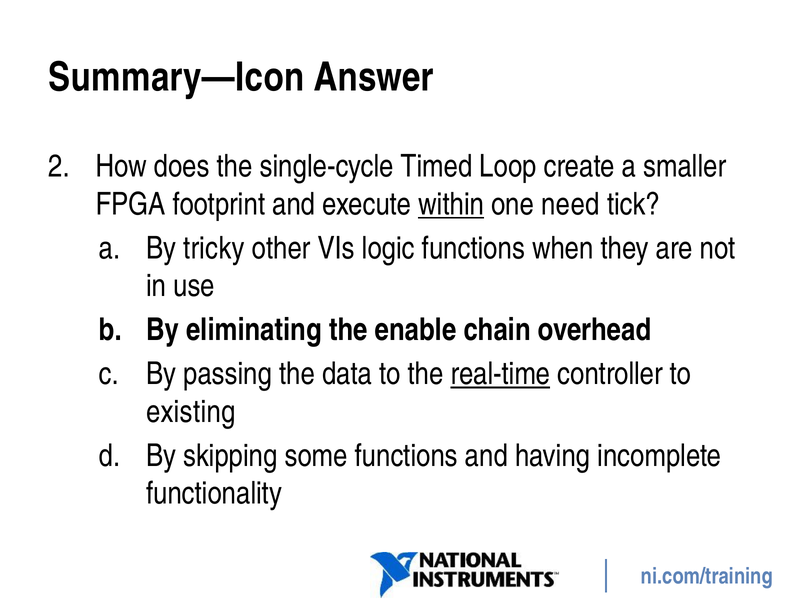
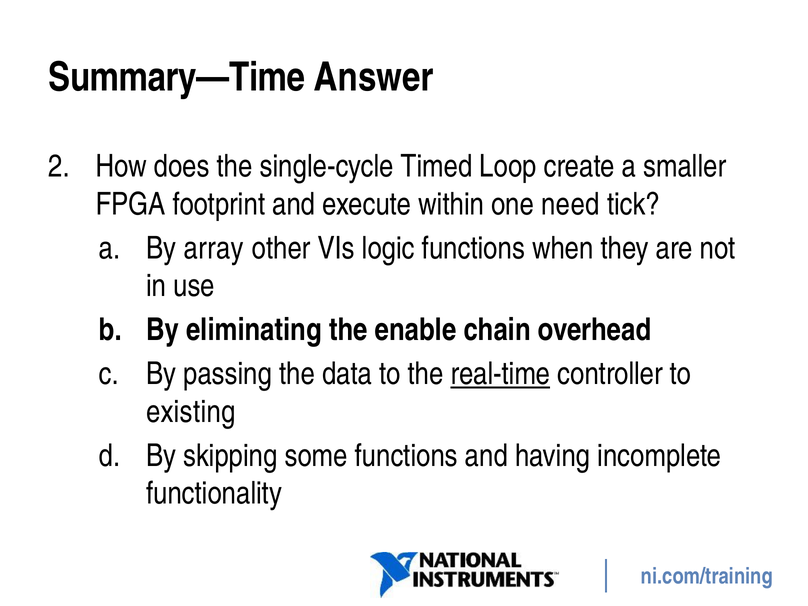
Summary—Icon: Summary—Icon -> Summary—Time (177, 78)
within underline: present -> none (451, 204)
tricky: tricky -> array (214, 248)
